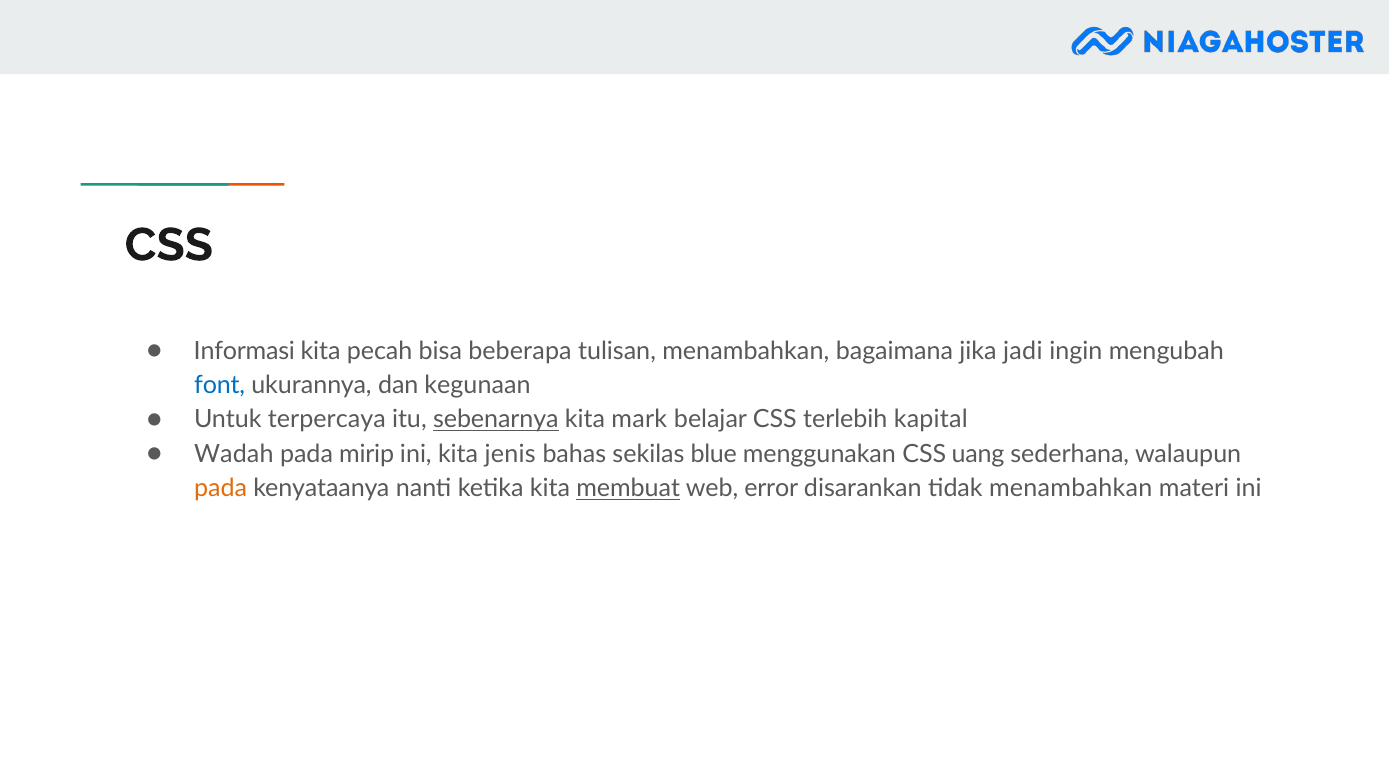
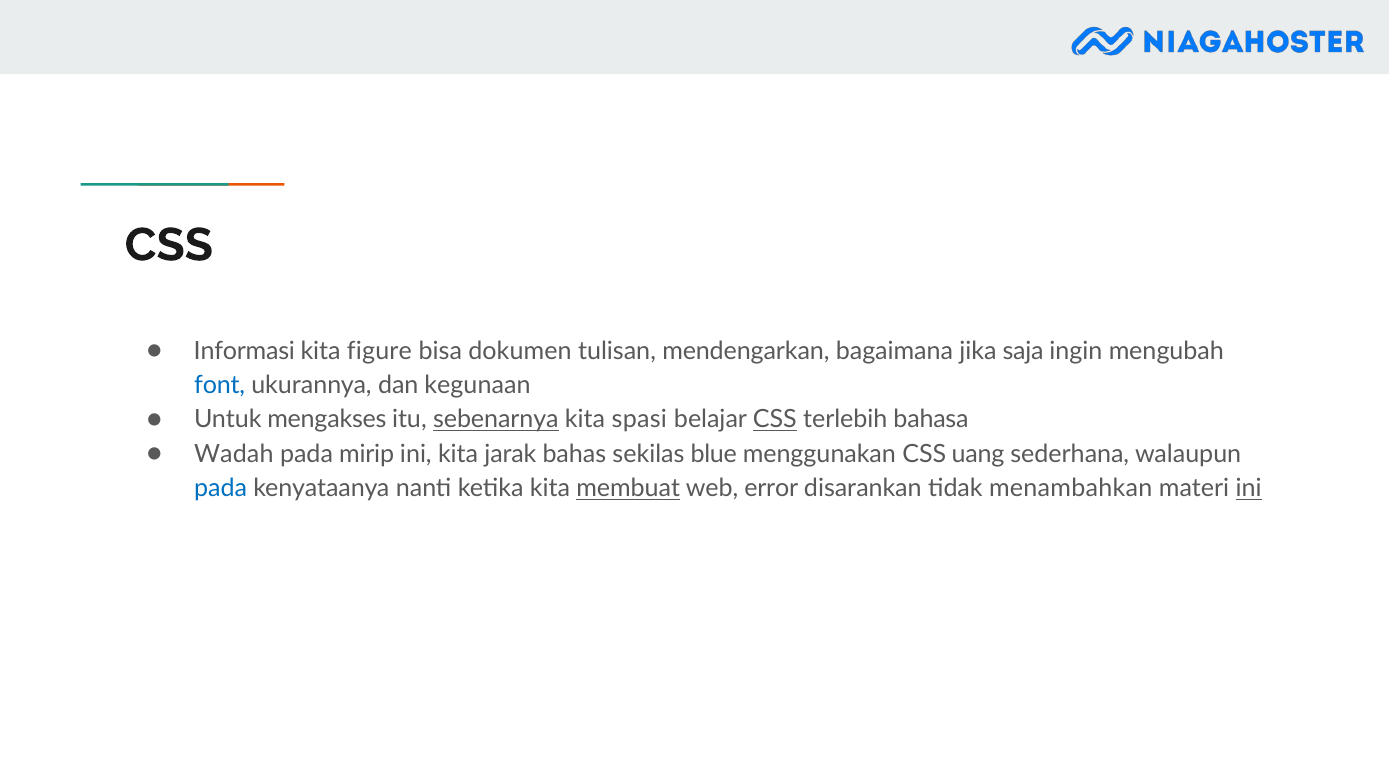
pecah: pecah -> figure (379, 351)
beberapa: beberapa -> dokumen (520, 351)
tulisan menambahkan: menambahkan -> mendengarkan (746, 351)
jadi: jadi -> saja (1023, 351)
terpercaya: terpercaya -> mengakses (327, 420)
mark: mark -> spasi (639, 420)
CSS underline: none -> present (775, 420)
kapital: kapital -> bahasa (931, 420)
jenis: jenis -> jarak (510, 454)
pada colour: orange -> blue (221, 489)
ini underline: none -> present (1249, 489)
